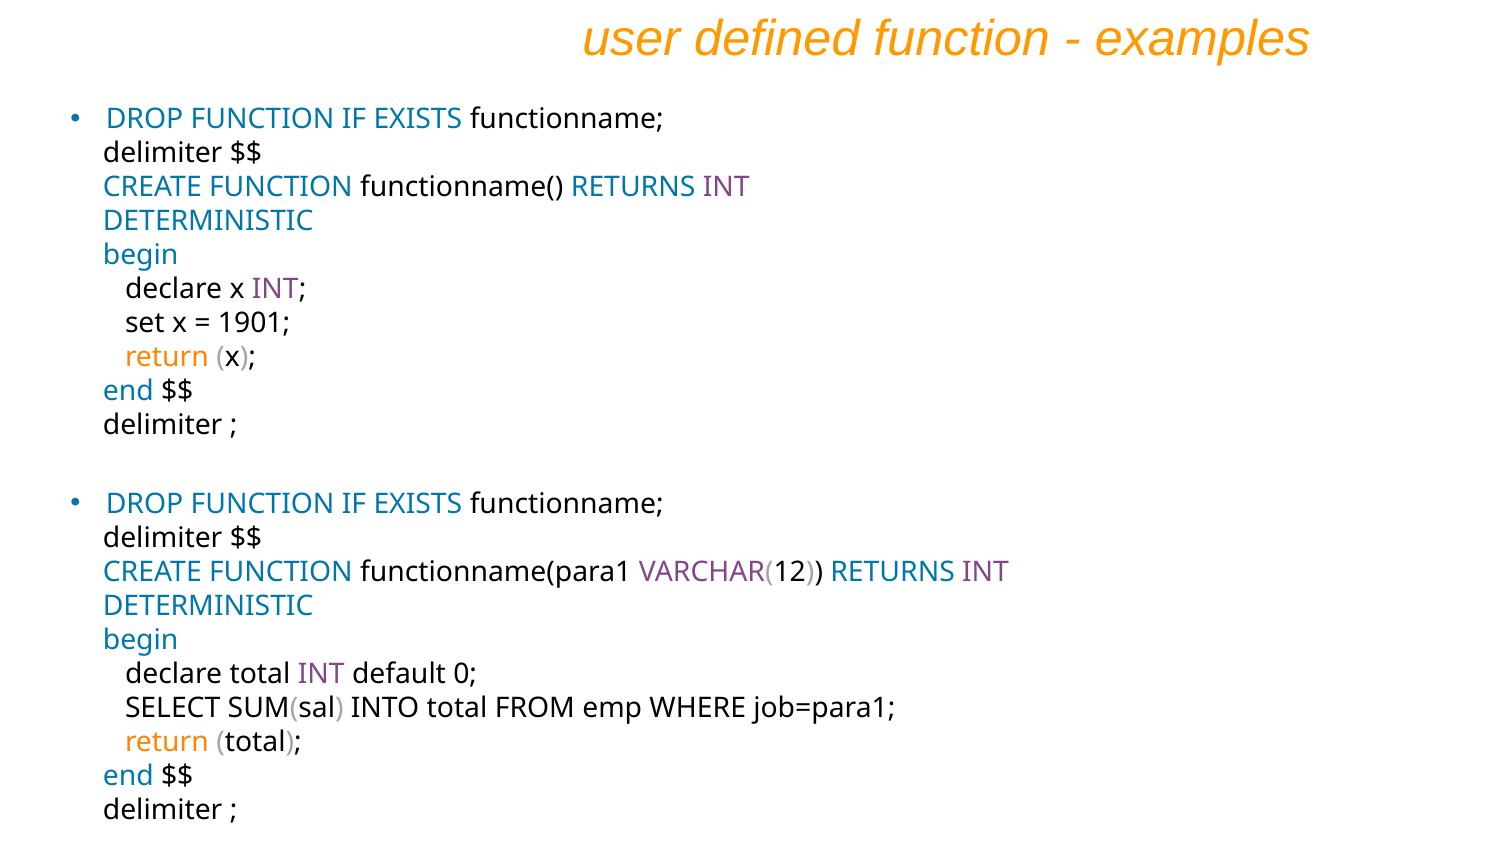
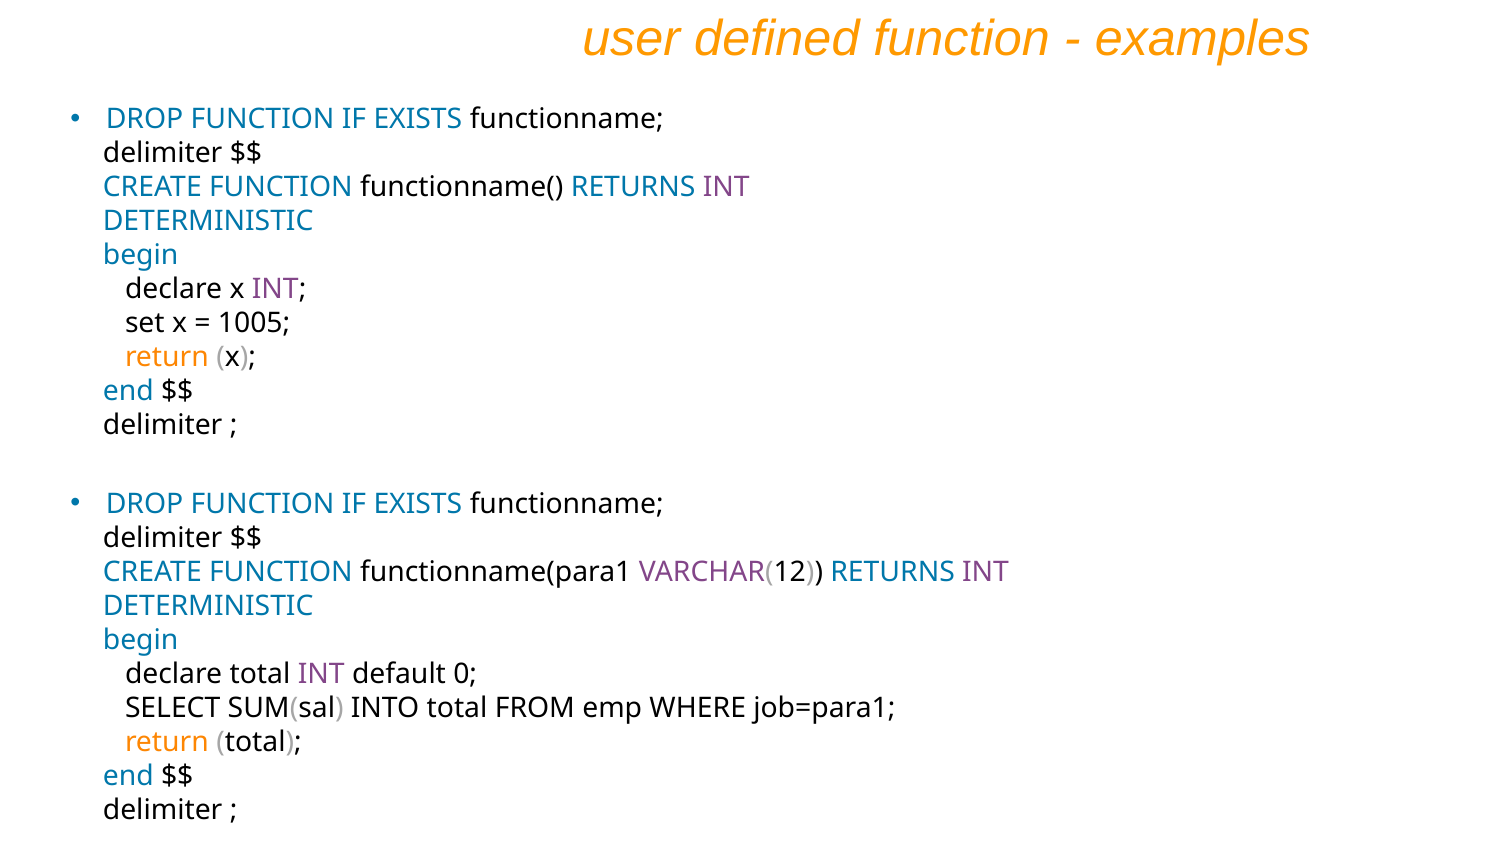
1901: 1901 -> 1005 (254, 324)
